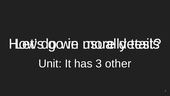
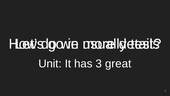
other: other -> great (118, 63)
